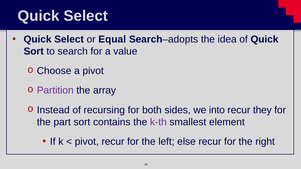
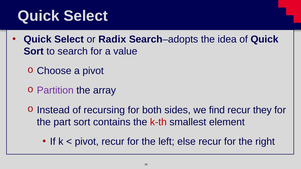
Equal: Equal -> Radix (112, 39)
into: into -> find (217, 110)
k-th colour: purple -> red (158, 122)
